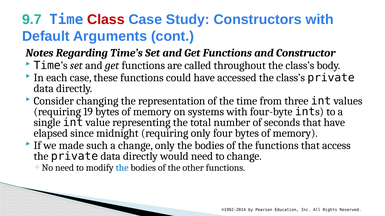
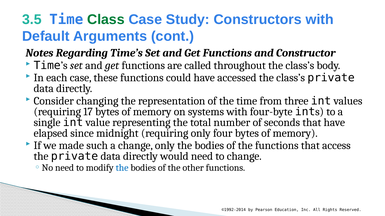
9.7: 9.7 -> 3.5 (32, 19)
Class colour: red -> green (106, 19)
19: 19 -> 17 (88, 112)
